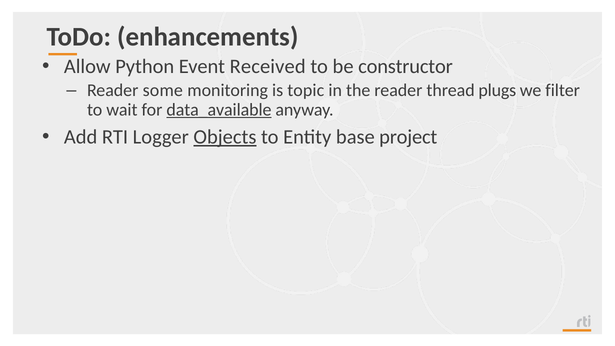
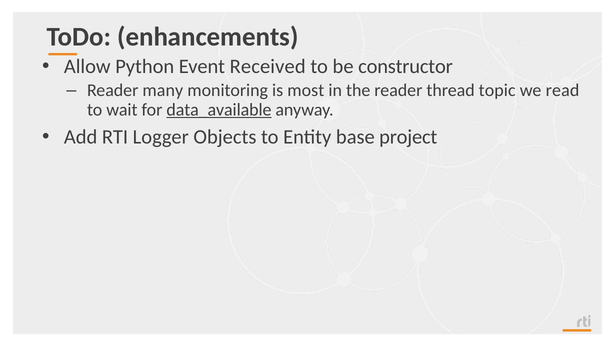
some: some -> many (163, 90)
topic: topic -> most (306, 90)
plugs: plugs -> topic (497, 90)
filter: filter -> read (563, 90)
Objects underline: present -> none (225, 137)
